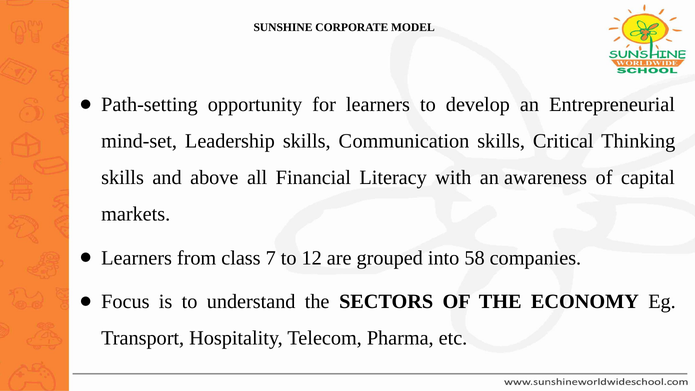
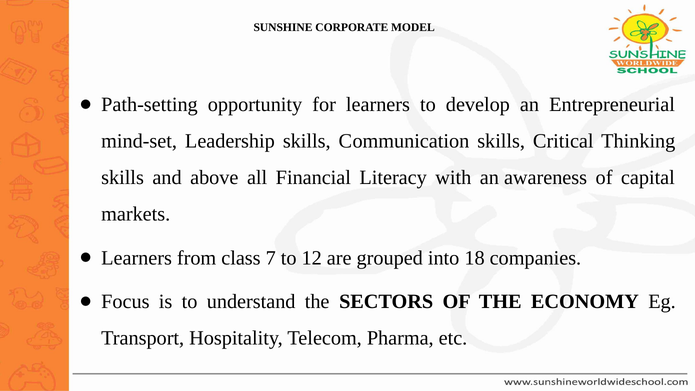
58: 58 -> 18 (475, 258)
